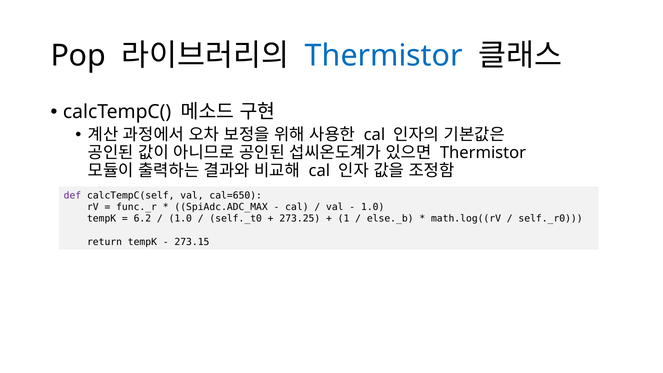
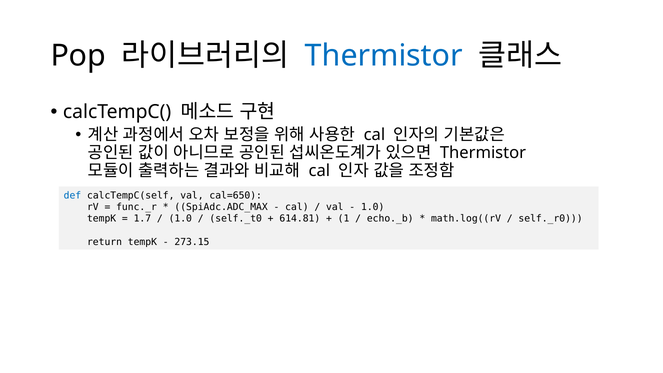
def colour: purple -> blue (72, 195)
6.2: 6.2 -> 1.7 (142, 219)
273.25: 273.25 -> 614.81 (300, 219)
else._b: else._b -> echo._b (390, 219)
